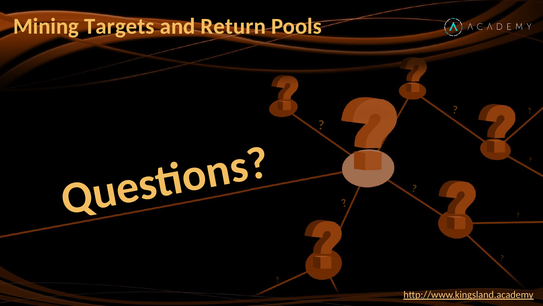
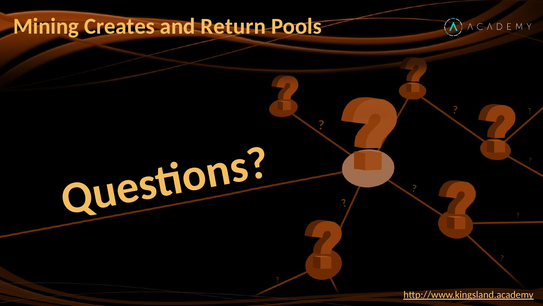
Targets: Targets -> Creates (119, 26)
